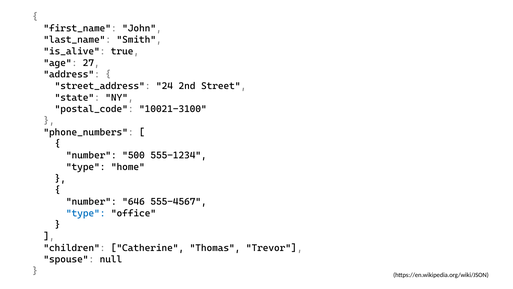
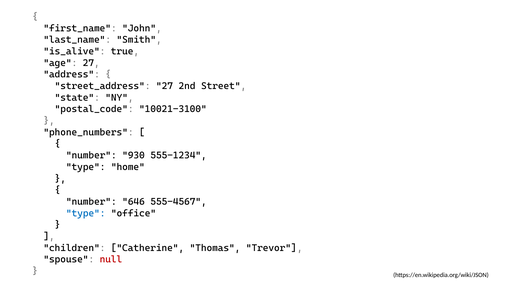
street_address 24: 24 -> 27 (164, 86)
500: 500 -> 930 (133, 155)
null colour: black -> red (111, 259)
